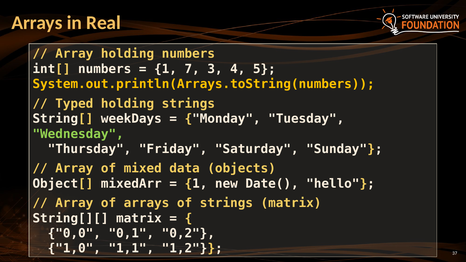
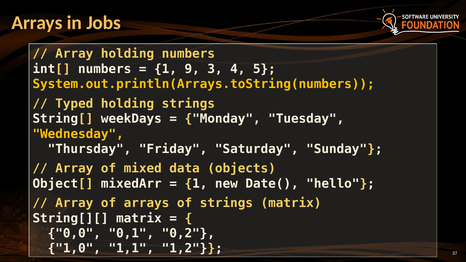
Real: Real -> Jobs (104, 23)
7: 7 -> 9 (192, 69)
Wednesday colour: light green -> yellow (78, 134)
